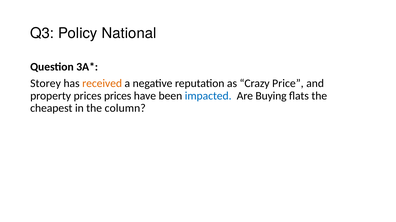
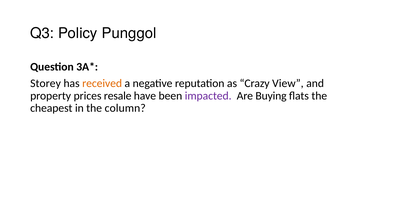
National: National -> Punggol (129, 33)
Price: Price -> View (288, 84)
prices prices: prices -> resale (118, 96)
impacted colour: blue -> purple (208, 96)
